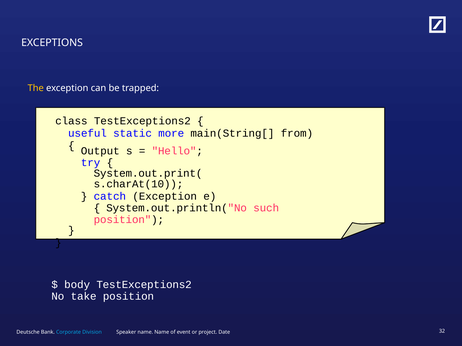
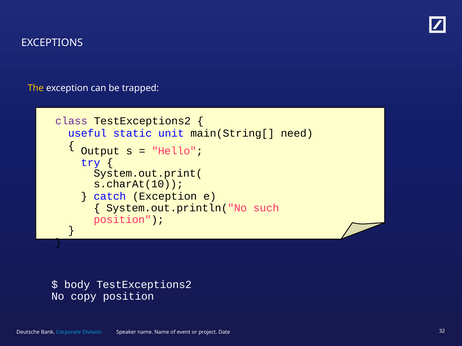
class colour: black -> purple (71, 121)
more: more -> unit (171, 133)
from: from -> need (297, 133)
take: take -> copy (84, 297)
